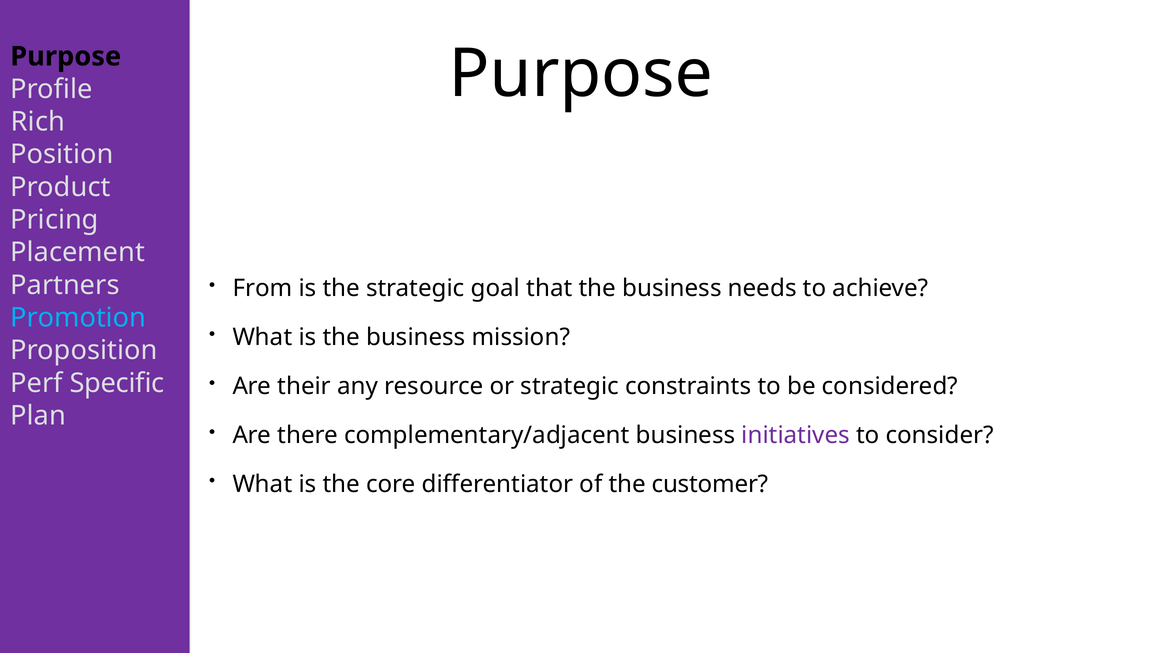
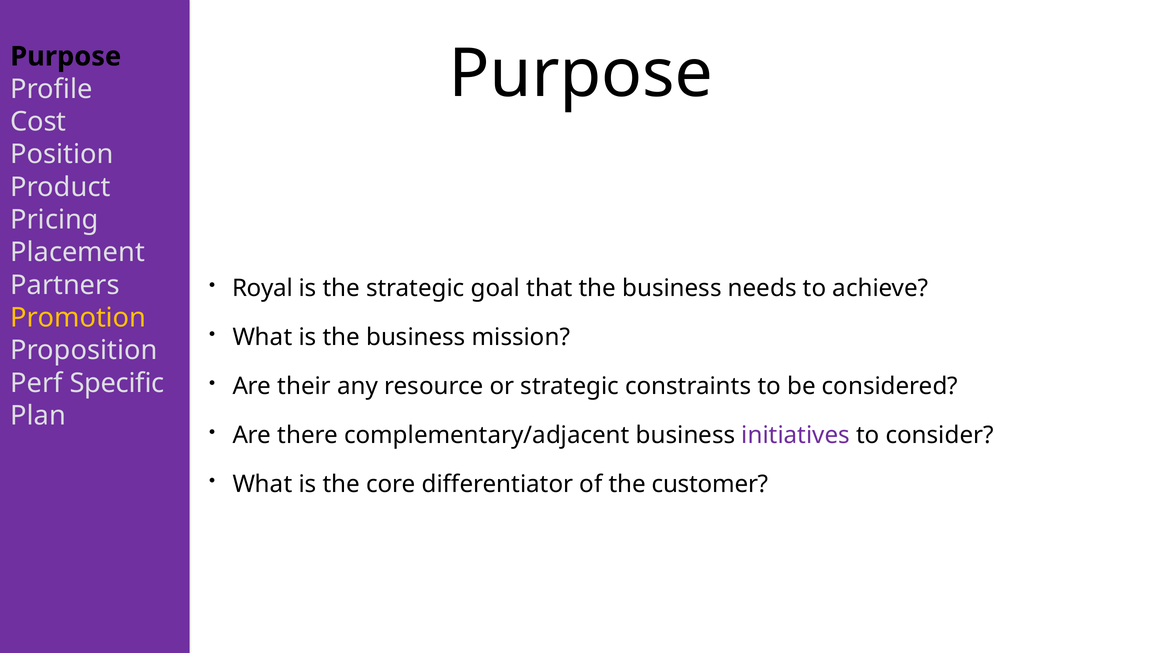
Rich: Rich -> Cost (38, 122)
From: From -> Royal (263, 289)
Promotion colour: light blue -> yellow (78, 318)
